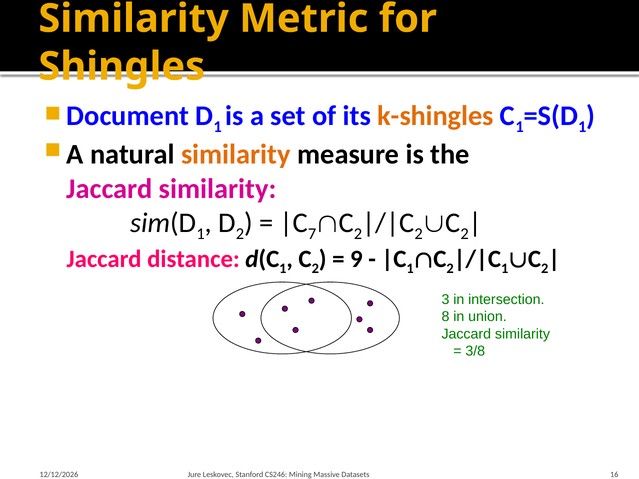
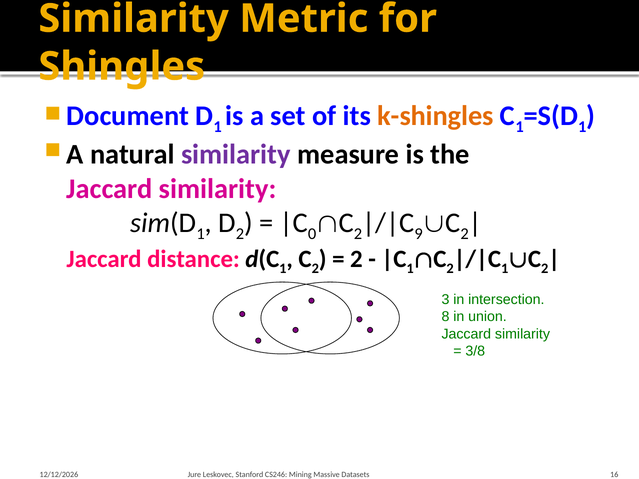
similarity colour: orange -> purple (236, 155)
7: 7 -> 0 (312, 234)
2: 2 -> 9 (419, 234)
9: 9 -> 2 (356, 259)
